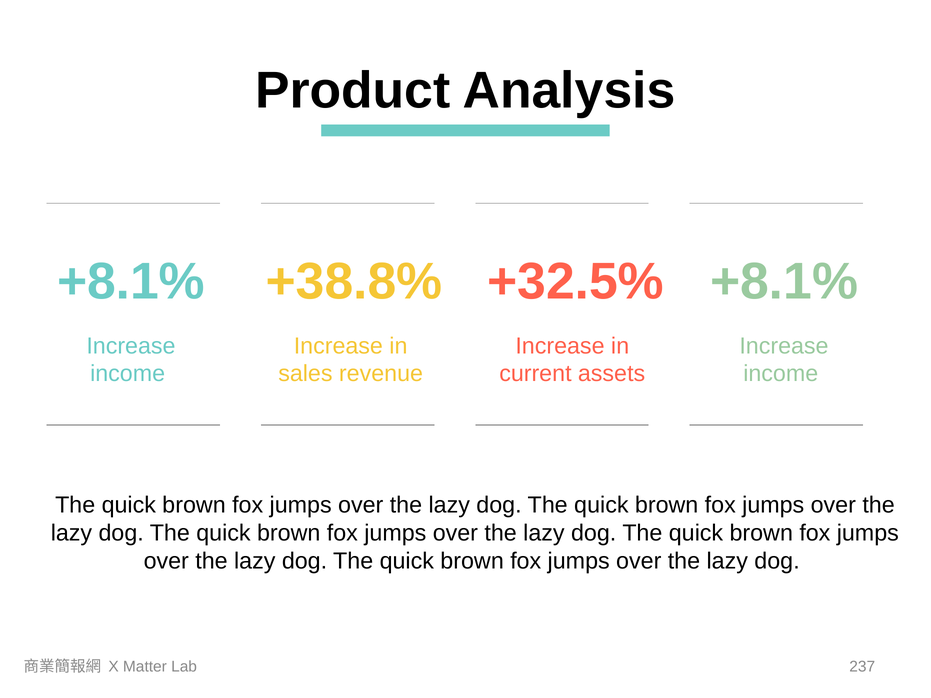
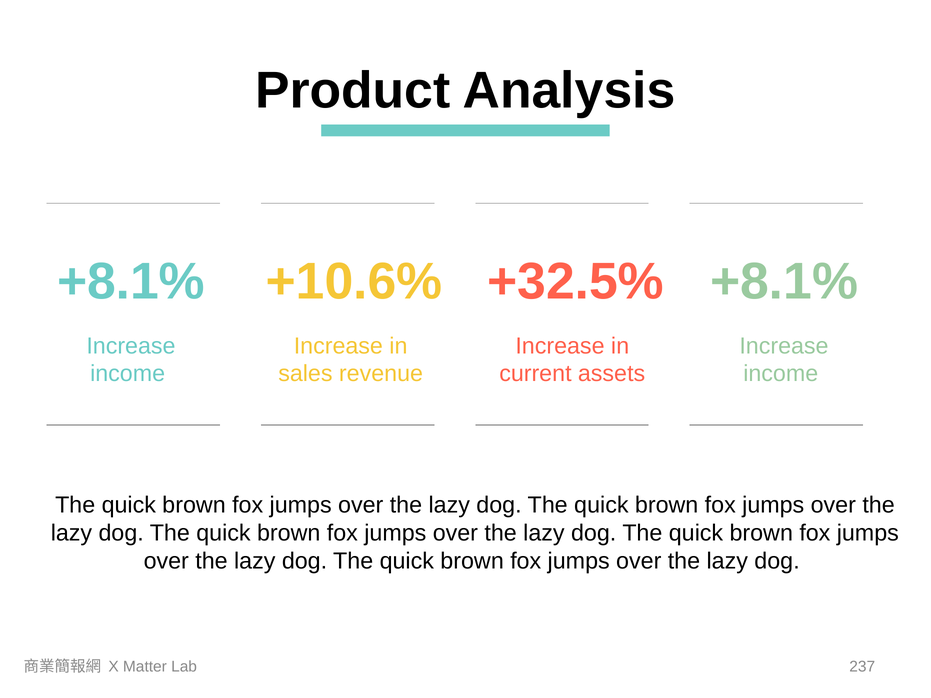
+38.8%: +38.8% -> +10.6% (354, 282)
